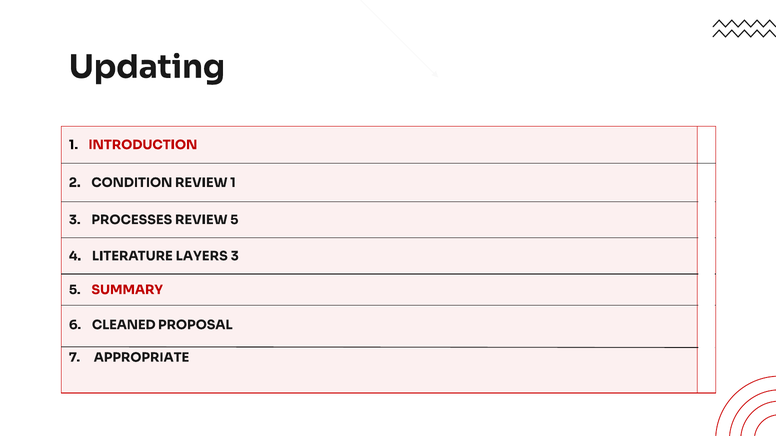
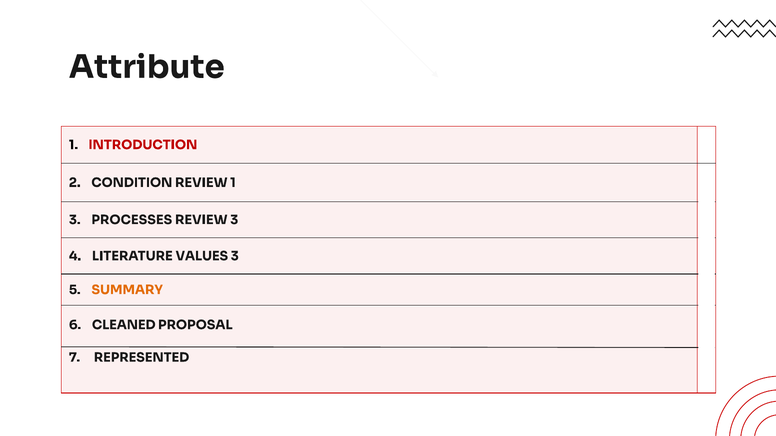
Updating: Updating -> Attribute (147, 67)
REVIEW 5: 5 -> 3 (234, 220)
LAYERS: LAYERS -> VALUES (202, 256)
SUMMARY colour: red -> orange (127, 290)
APPROPRIATE: APPROPRIATE -> REPRESENTED (141, 358)
